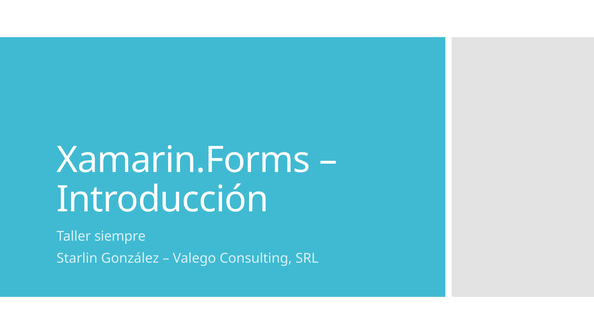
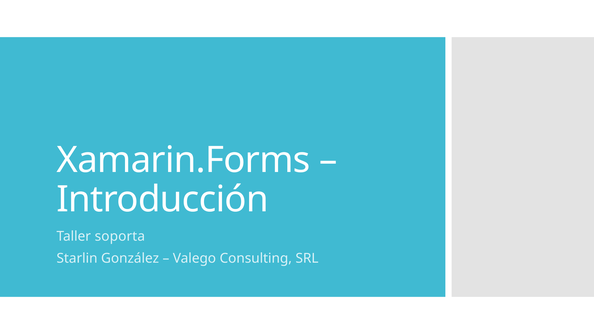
siempre: siempre -> soporta (120, 236)
